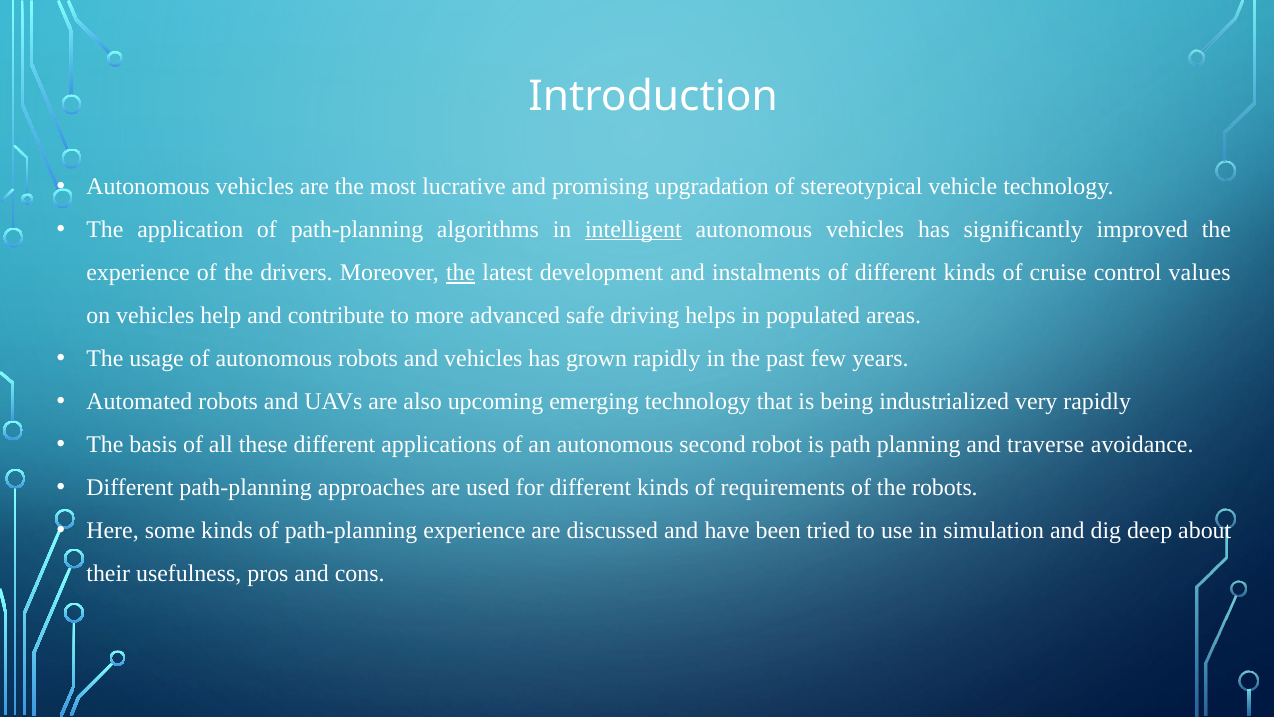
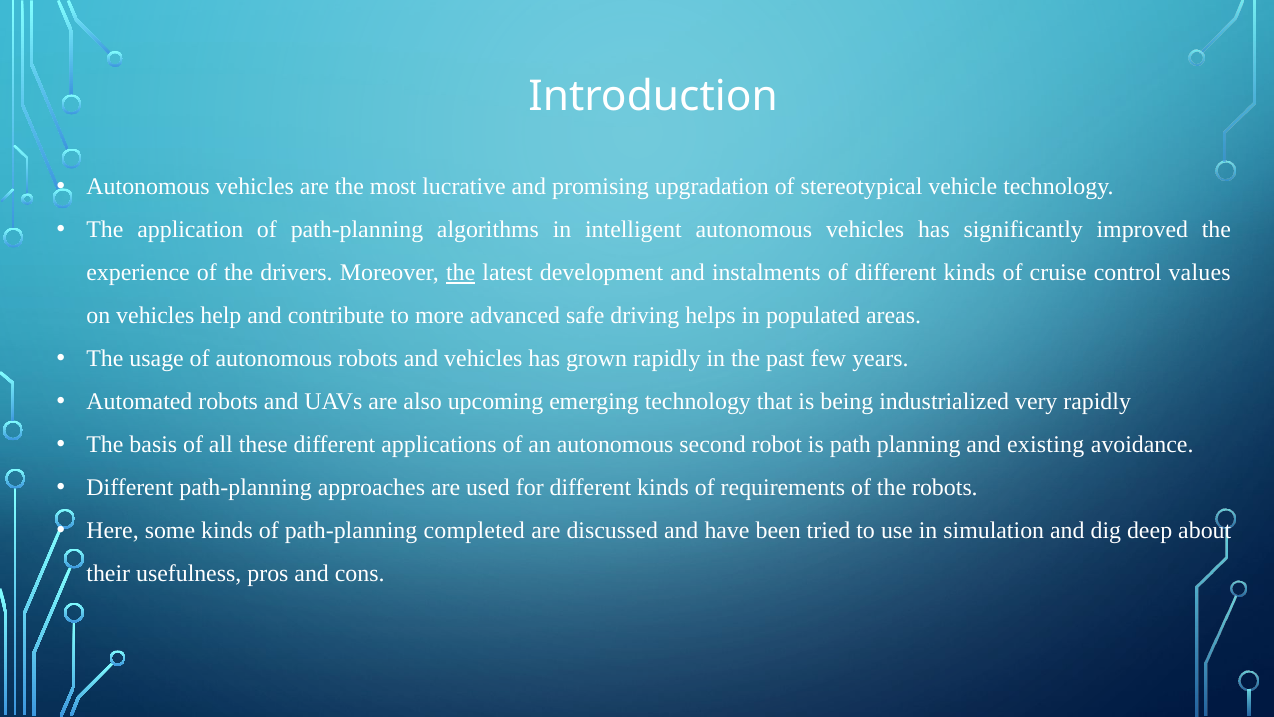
intelligent underline: present -> none (633, 229)
traverse: traverse -> existing (1046, 444)
path-planning experience: experience -> completed (474, 530)
